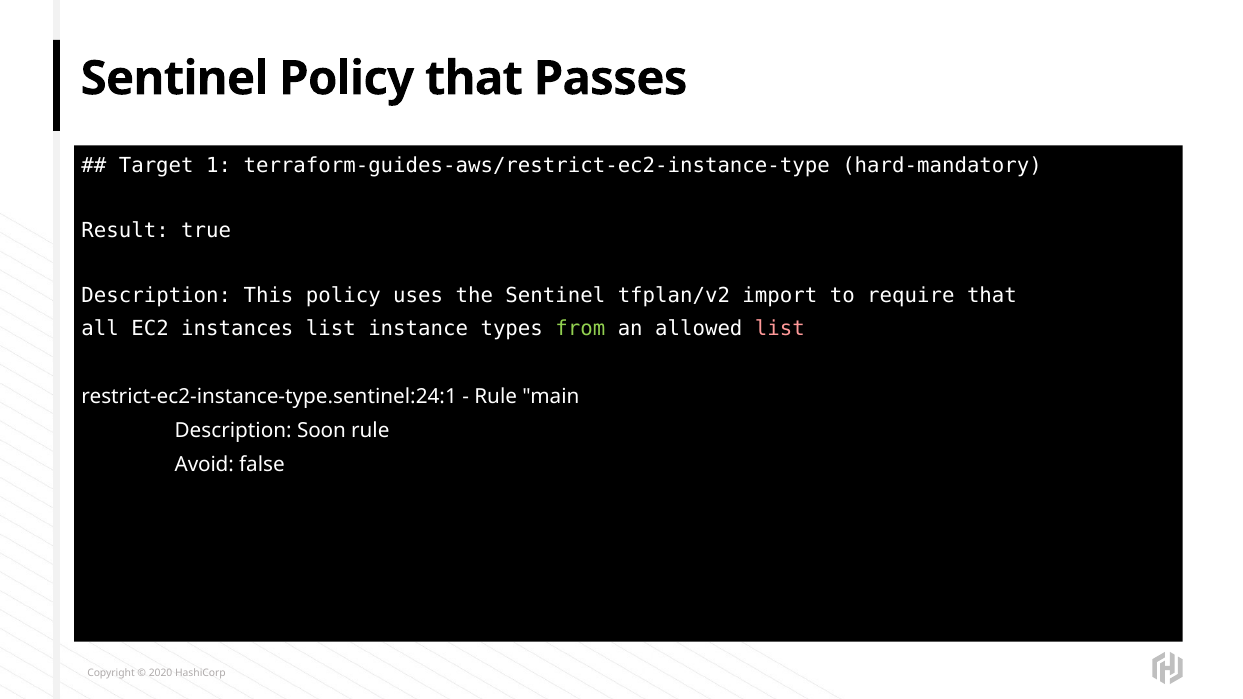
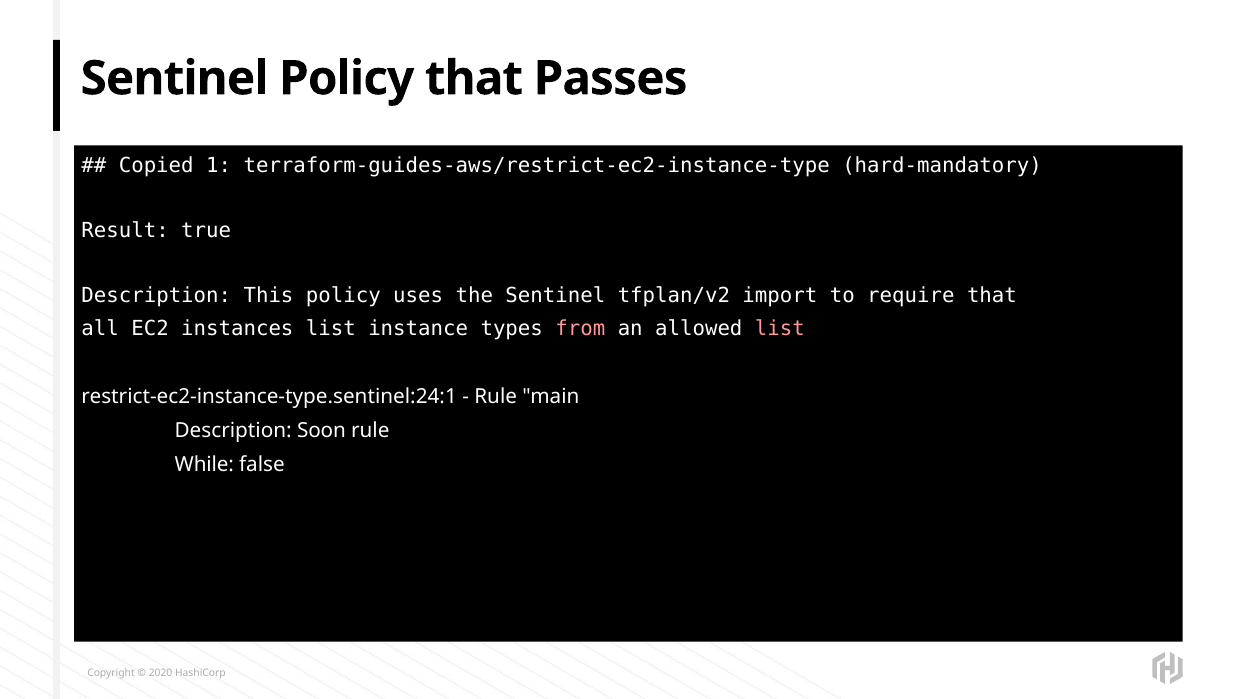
Target: Target -> Copied (156, 166)
from colour: light green -> pink (580, 329)
Avoid: Avoid -> While (204, 465)
